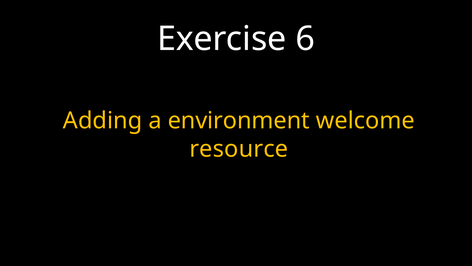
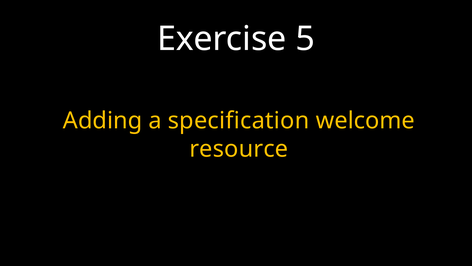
6: 6 -> 5 (305, 39)
environment: environment -> specification (239, 121)
